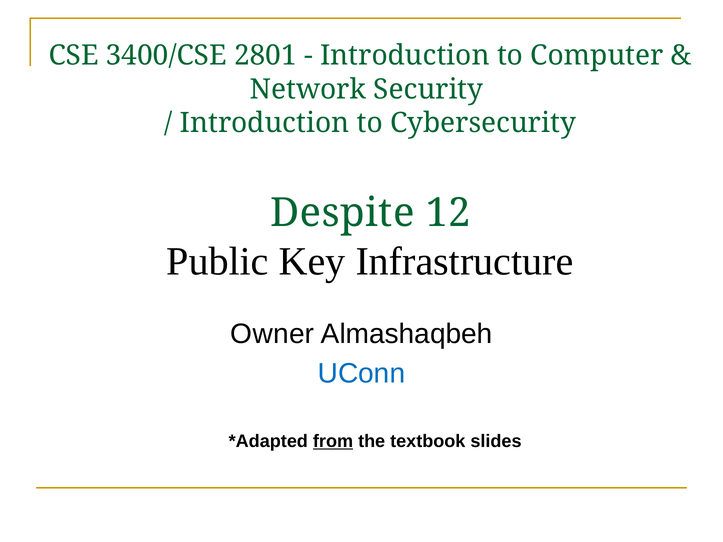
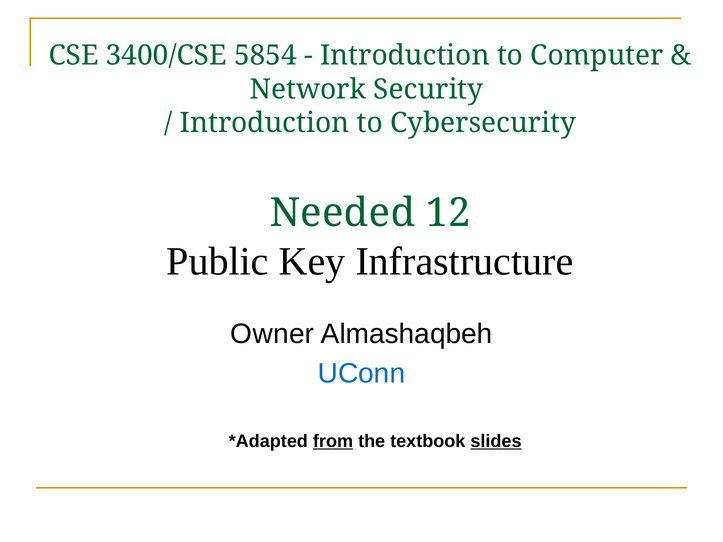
2801: 2801 -> 5854 (265, 56)
Despite: Despite -> Needed (342, 213)
slides underline: none -> present (496, 441)
